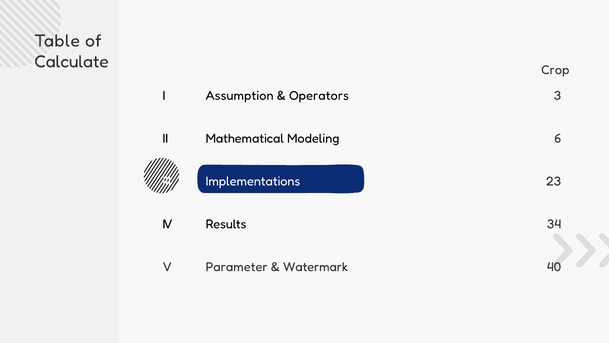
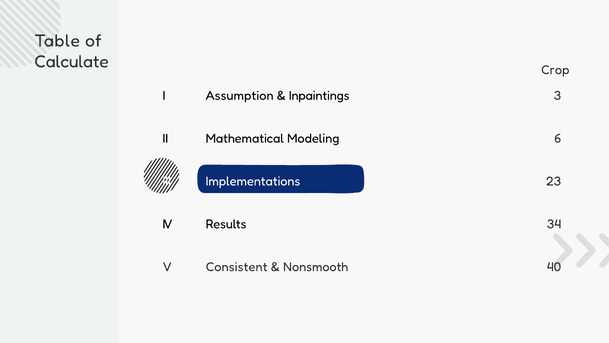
Operators: Operators -> Inpaintings (319, 95)
Parameter: Parameter -> Consistent (237, 267)
Watermark: Watermark -> Nonsmooth (316, 267)
